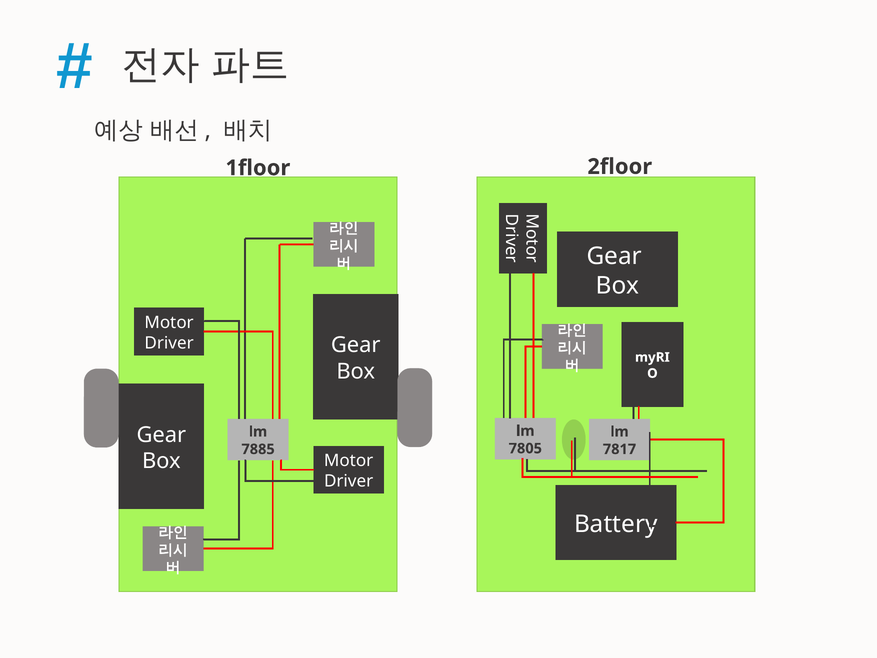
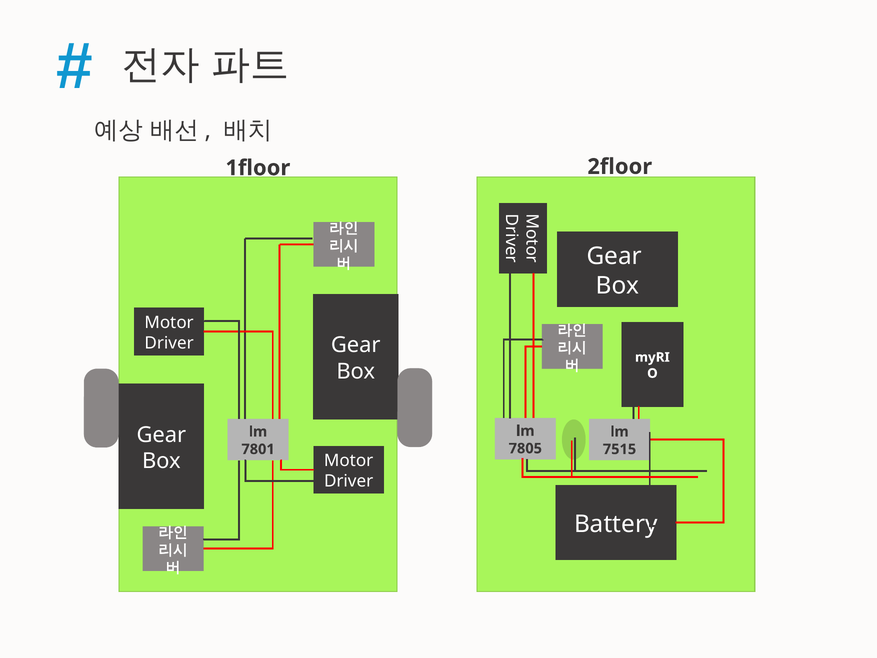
7885: 7885 -> 7801 (258, 449)
7817: 7817 -> 7515 (620, 449)
